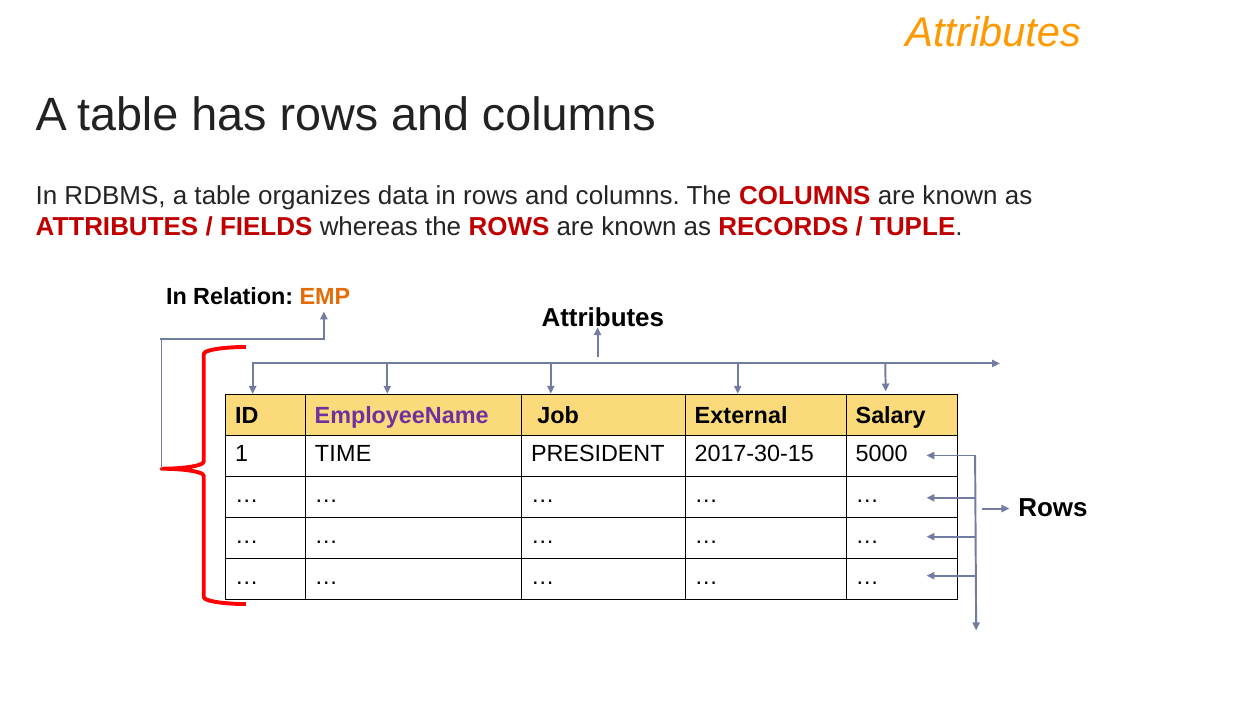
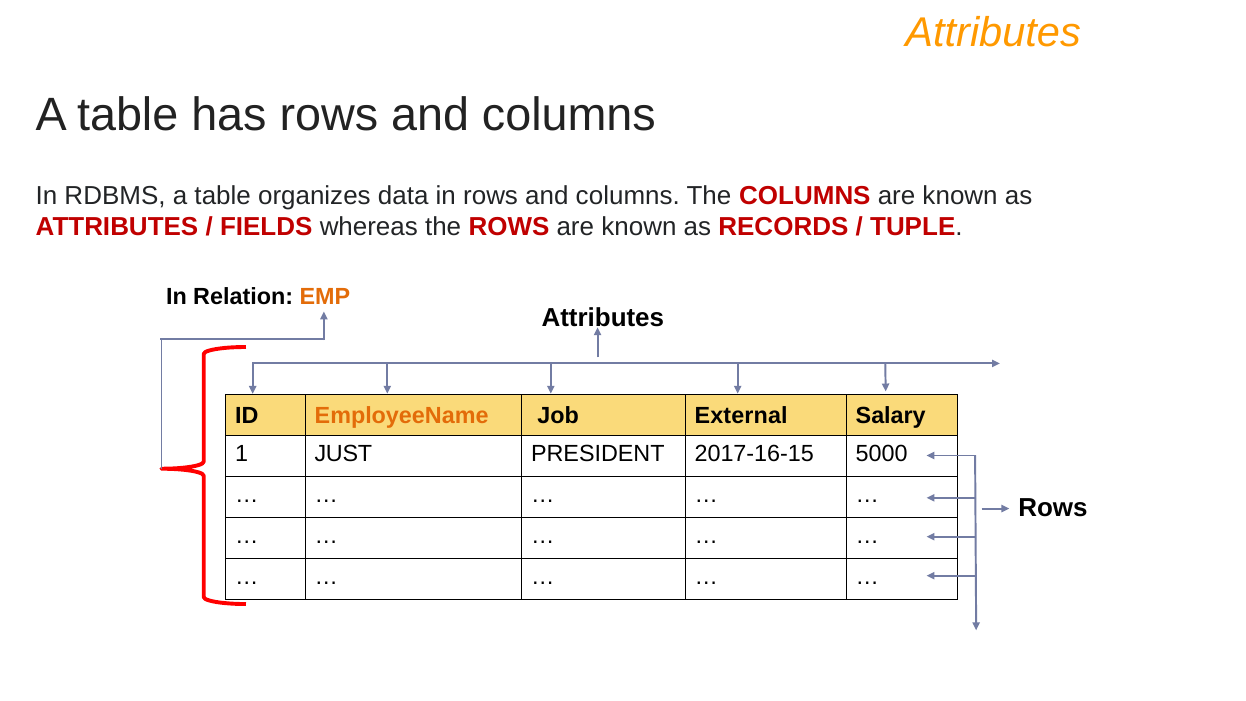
EmployeeName colour: purple -> orange (402, 415)
TIME: TIME -> JUST (343, 454)
2017-30-15: 2017-30-15 -> 2017-16-15 (754, 454)
